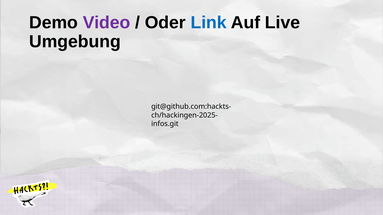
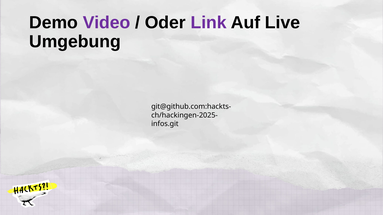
Link colour: blue -> purple (209, 23)
